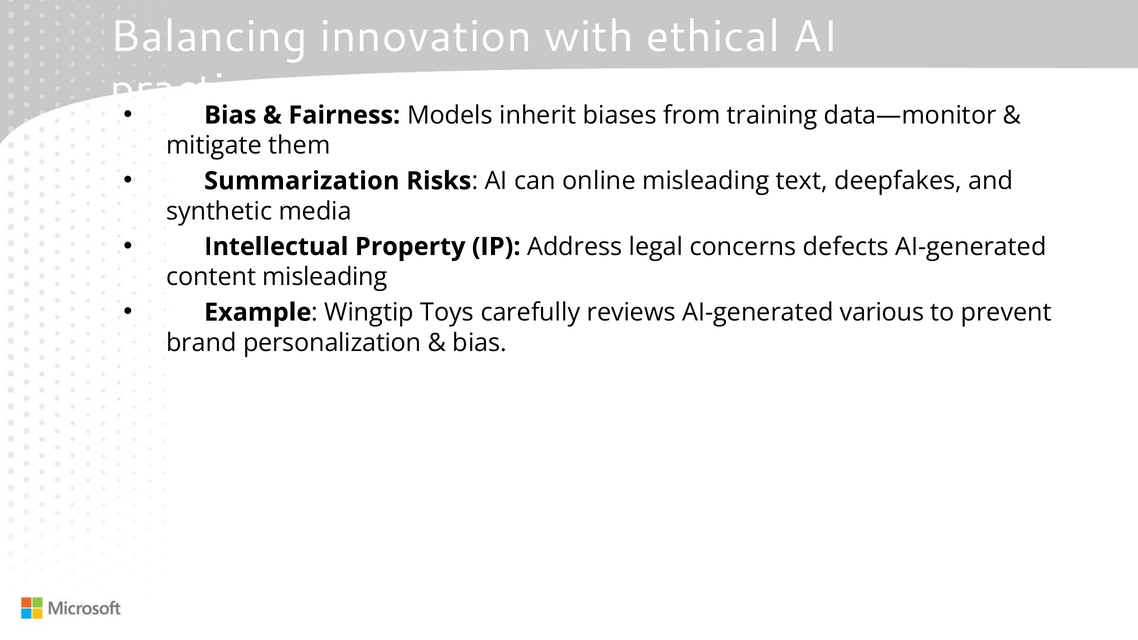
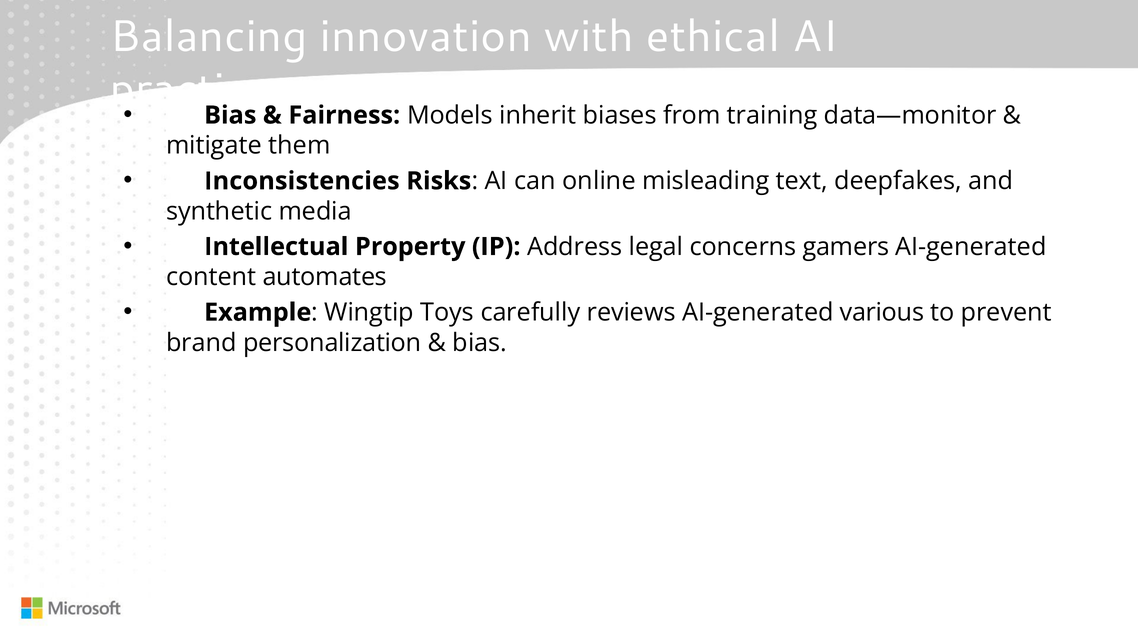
Summarization: Summarization -> Inconsistencies (302, 181)
defects: defects -> gamers (846, 247)
content misleading: misleading -> automates (325, 277)
